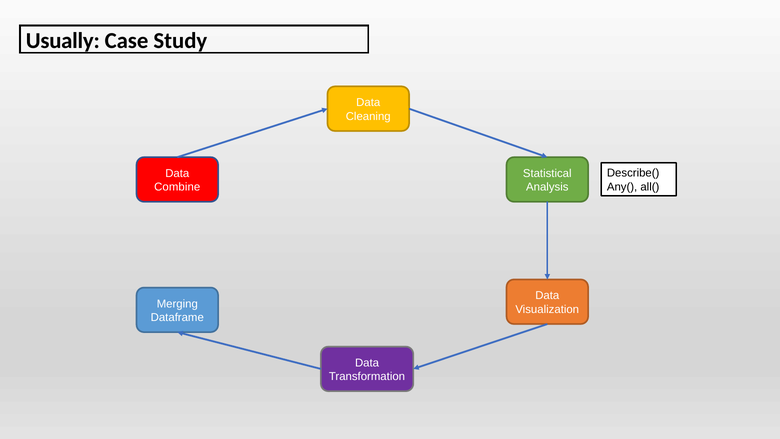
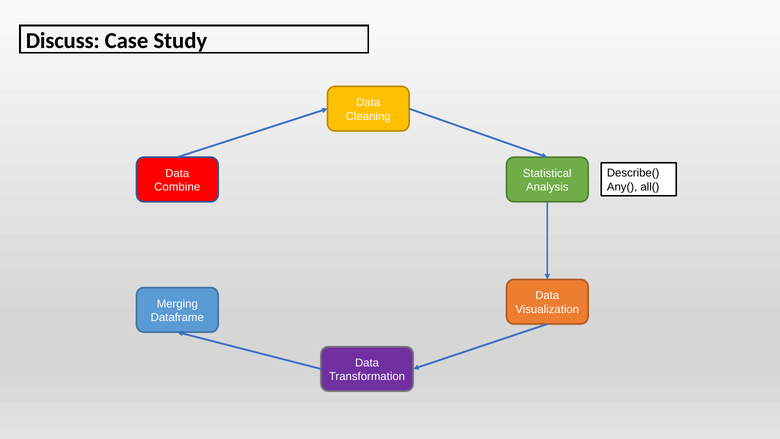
Usually: Usually -> Discuss (63, 41)
